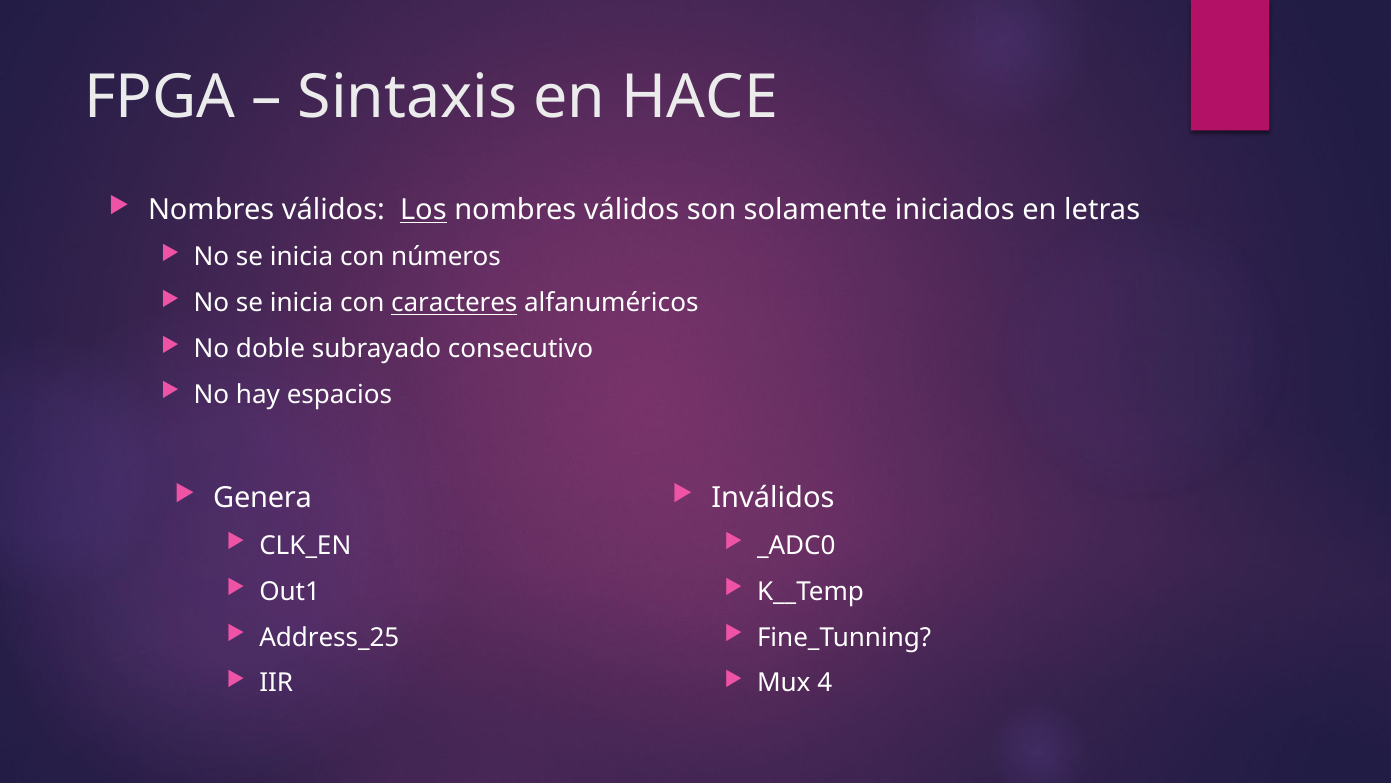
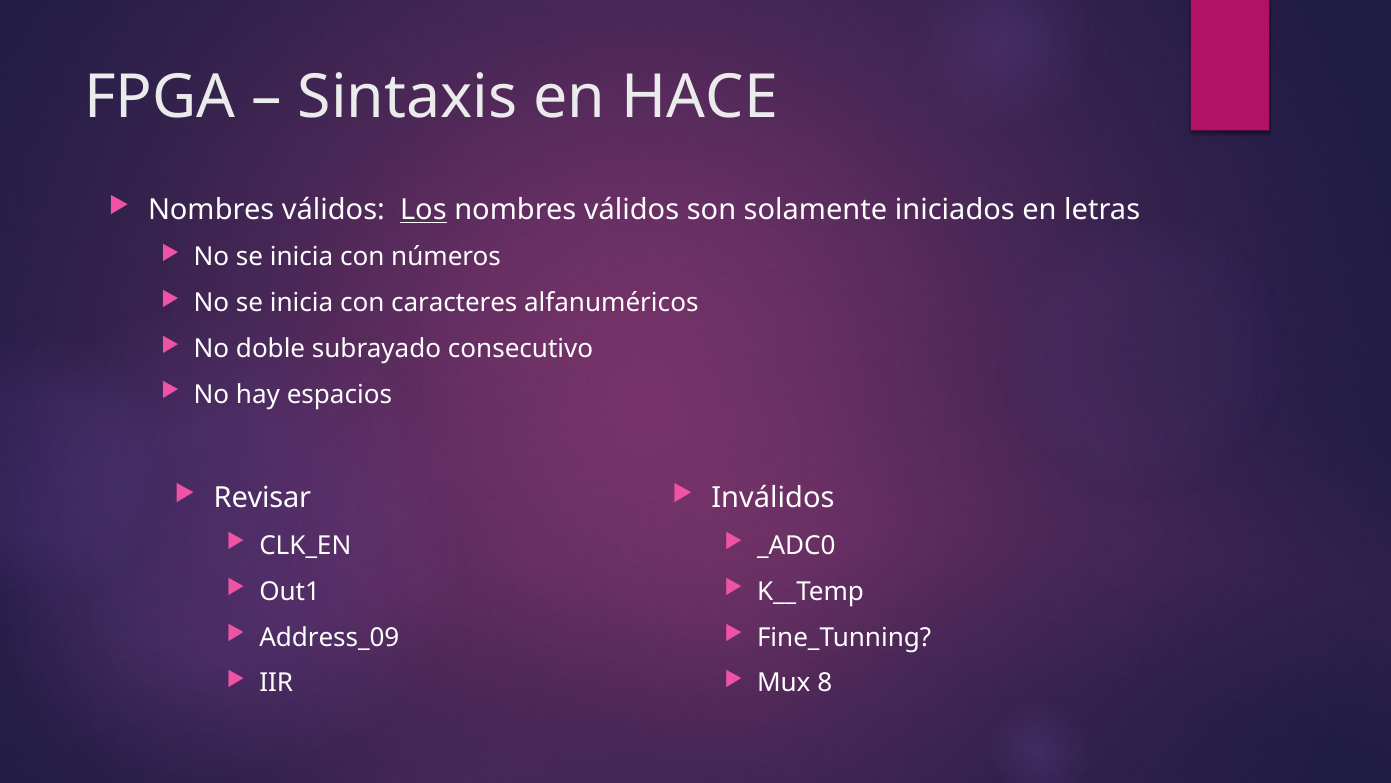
caracteres underline: present -> none (454, 303)
Genera: Genera -> Revisar (262, 498)
Address_25: Address_25 -> Address_09 (329, 637)
4: 4 -> 8 (825, 683)
